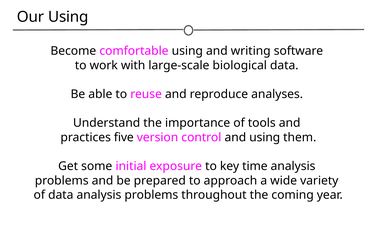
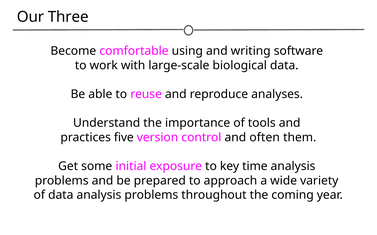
Our Using: Using -> Three (68, 17)
and using: using -> often (265, 138)
